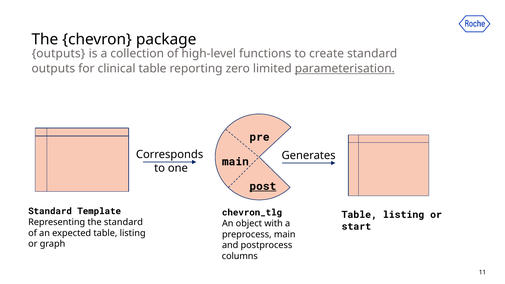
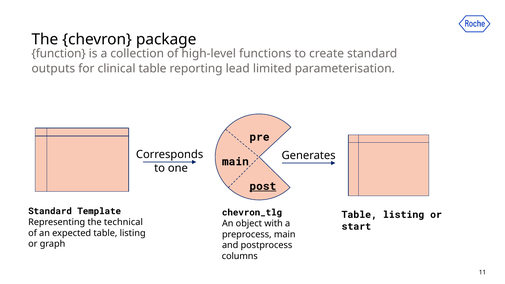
outputs: outputs -> function (59, 54)
zero: zero -> lead (238, 69)
parameterisation underline: present -> none (345, 69)
the standard: standard -> technical (123, 222)
